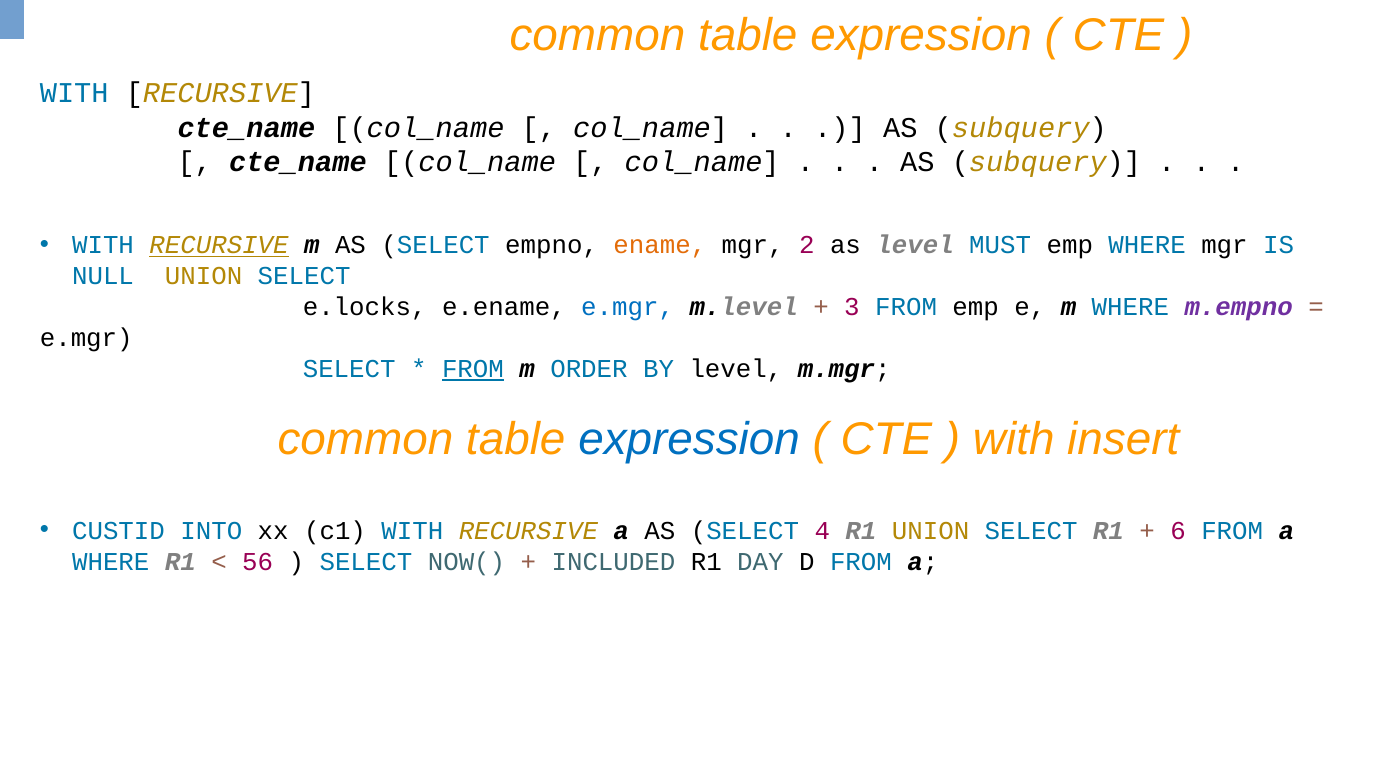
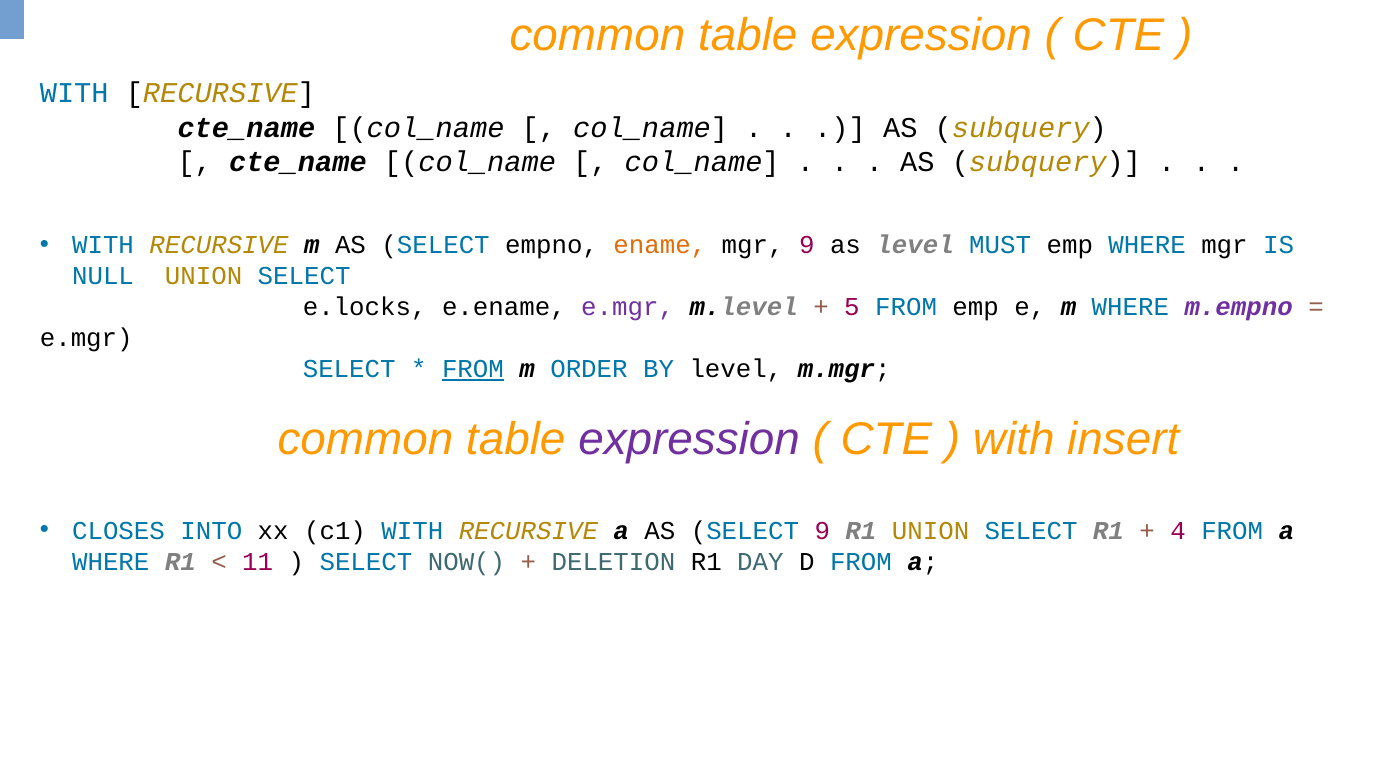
RECURSIVE underline: present -> none (219, 245)
mgr 2: 2 -> 9 (807, 245)
e.mgr colour: blue -> purple (628, 307)
3: 3 -> 5 (852, 307)
expression colour: blue -> purple (689, 440)
CUSTID: CUSTID -> CLOSES (118, 531)
SELECT 4: 4 -> 9 (822, 531)
6: 6 -> 4 (1178, 531)
56: 56 -> 11 (258, 562)
INCLUDED: INCLUDED -> DELETION (613, 562)
